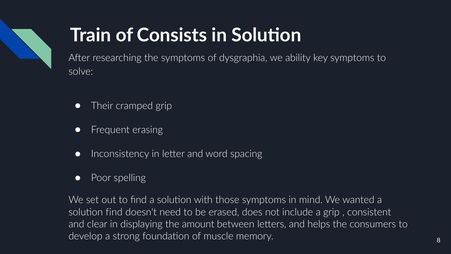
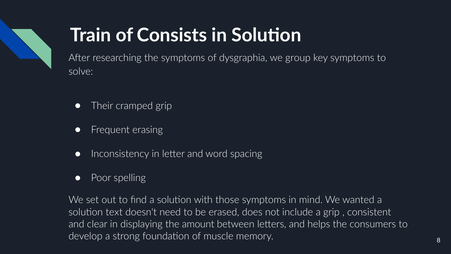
ability: ability -> group (298, 58)
solution find: find -> text (114, 212)
